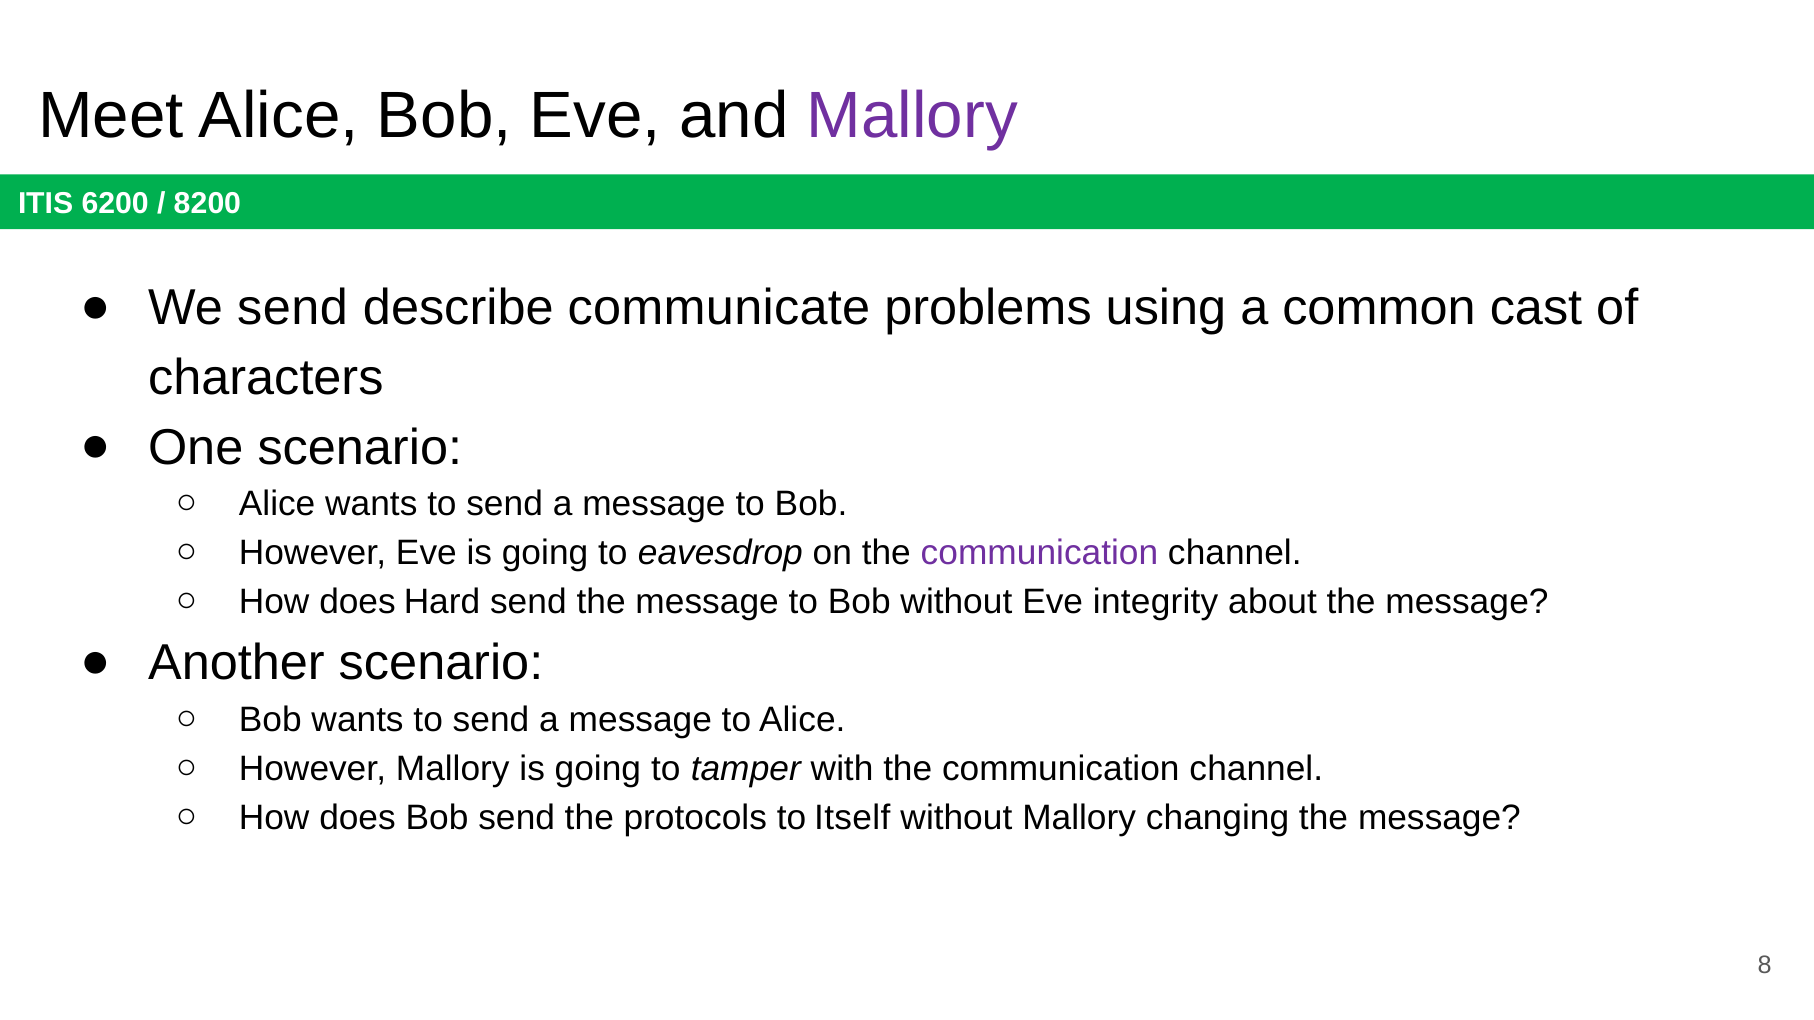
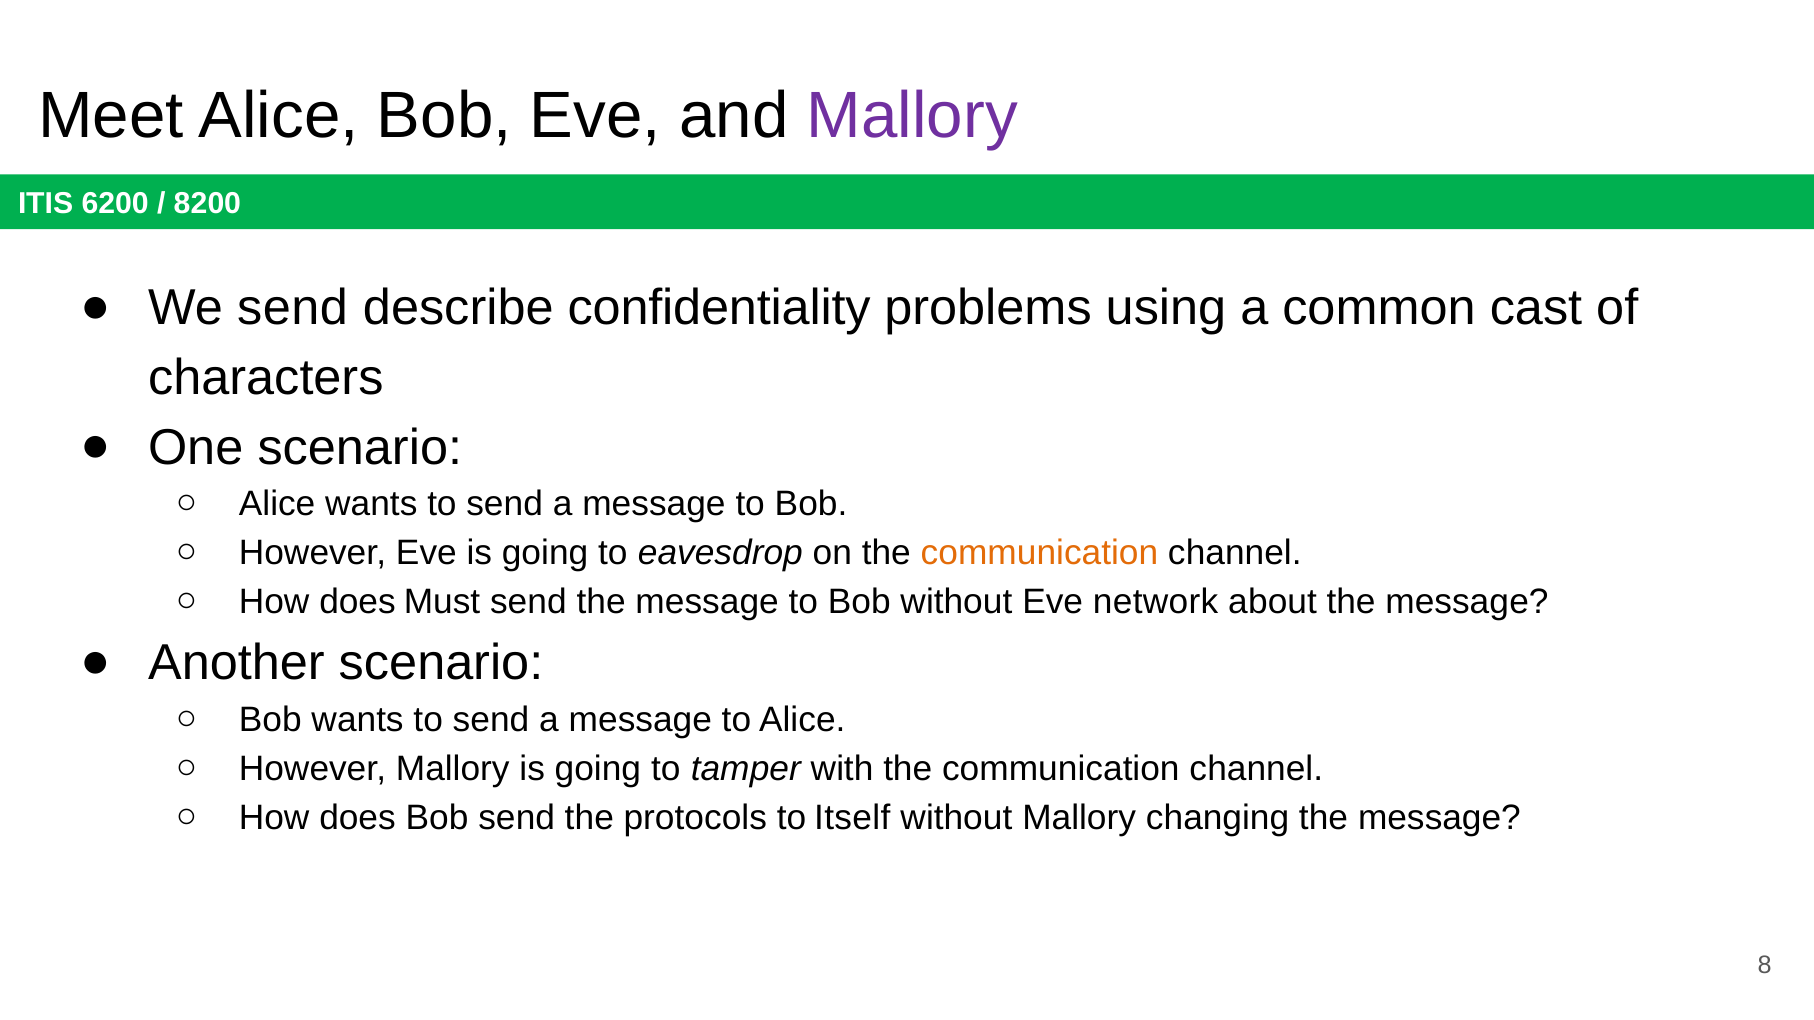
communicate: communicate -> confidentiality (719, 308)
communication colour: purple -> orange (1039, 553)
Hard: Hard -> Must (442, 602)
integrity: integrity -> network (1156, 602)
